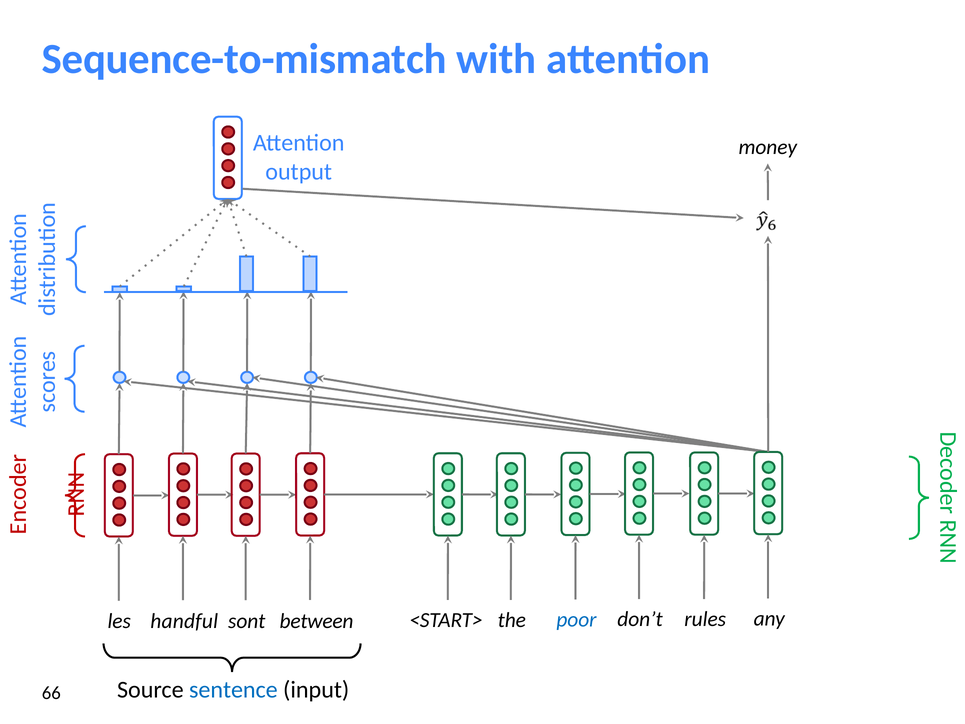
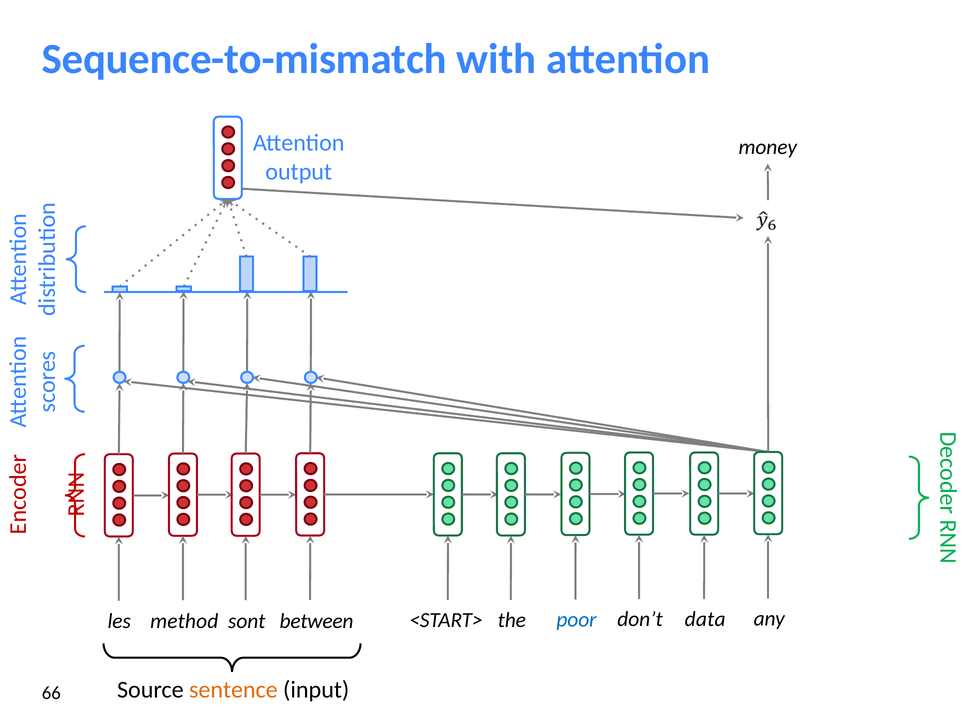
rules: rules -> data (705, 619)
handful: handful -> method (184, 621)
sentence colour: blue -> orange (233, 690)
